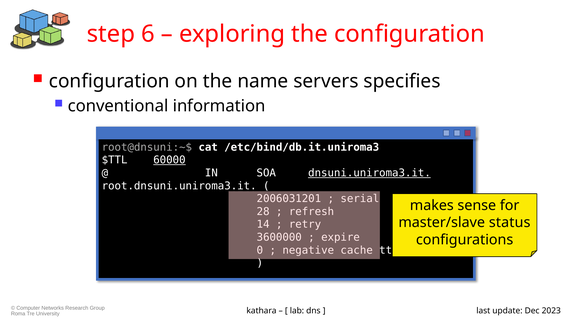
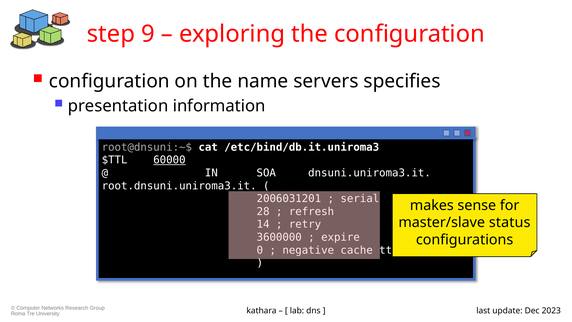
6: 6 -> 9 (148, 34)
conventional: conventional -> presentation (118, 106)
dnsuni.uniroma3.it underline: present -> none (369, 173)
